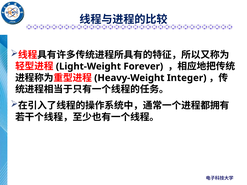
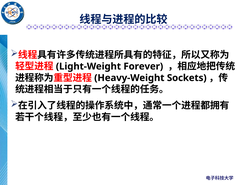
Integer: Integer -> Sockets (187, 78)
